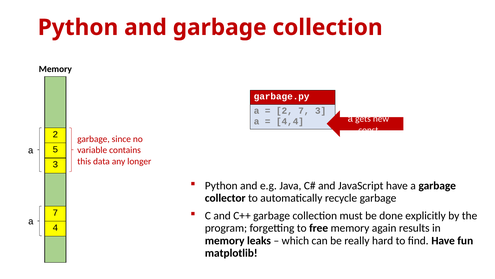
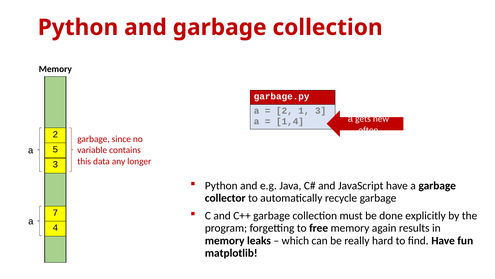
2 7: 7 -> 1 (304, 111)
4,4: 4,4 -> 1,4 (290, 121)
const: const -> often (368, 130)
